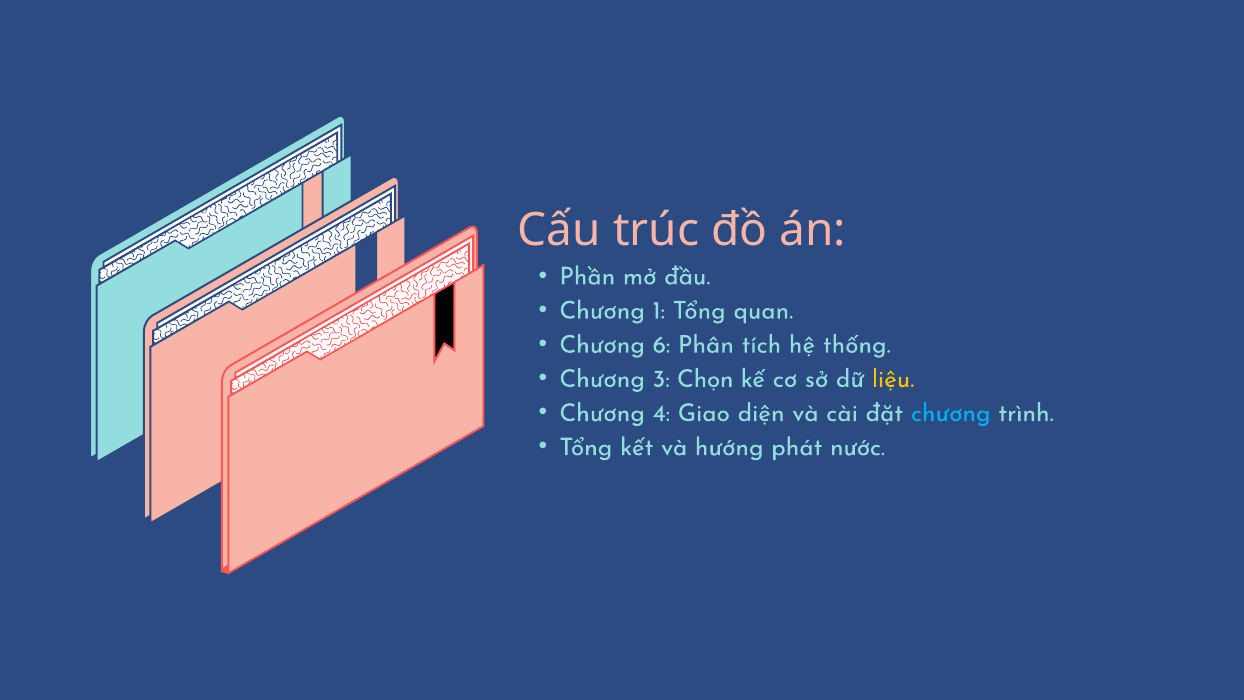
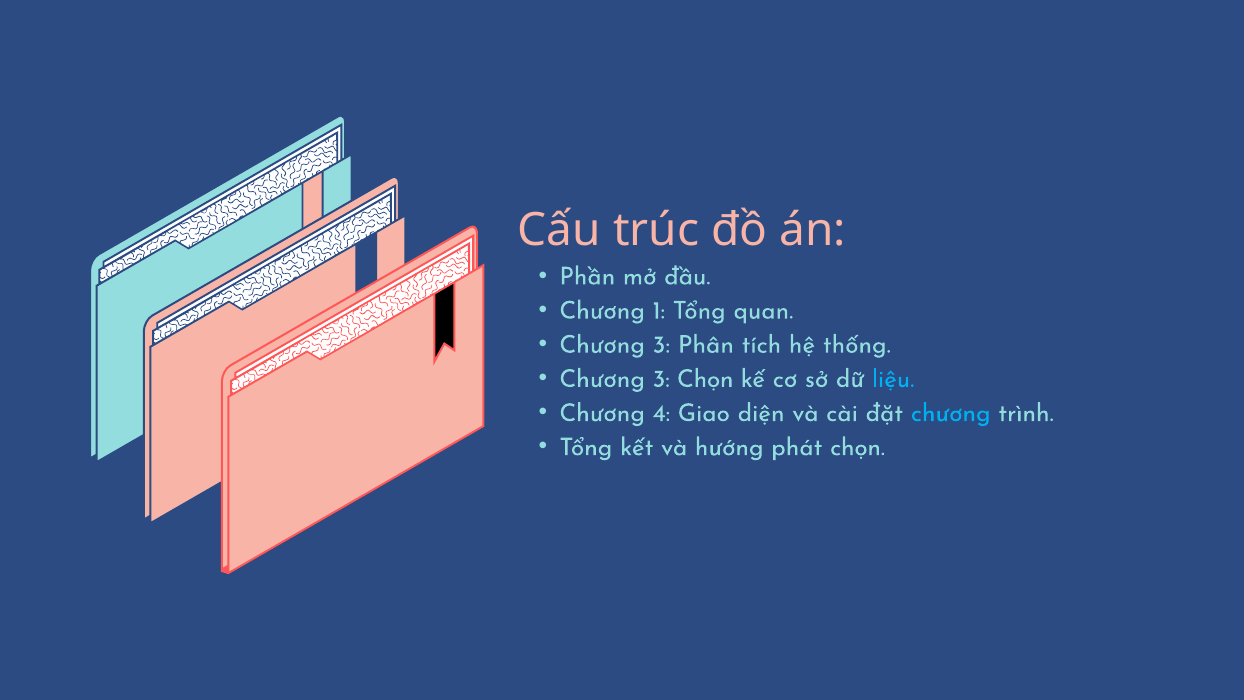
6: 6 -> 3 (661, 345)
liệu colour: yellow -> light blue (893, 379)
phát nước: nước -> chọn (857, 447)
